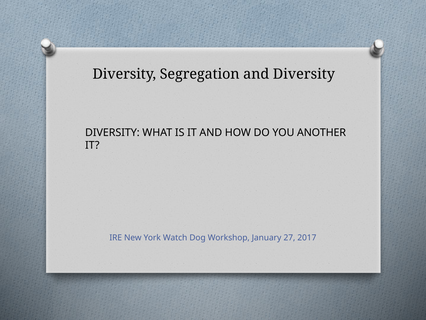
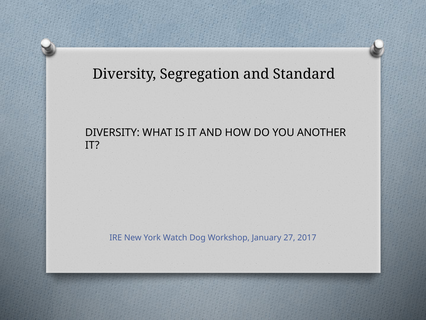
and Diversity: Diversity -> Standard (304, 74)
